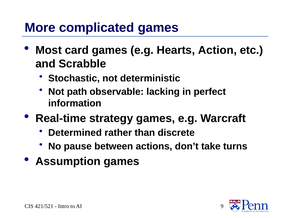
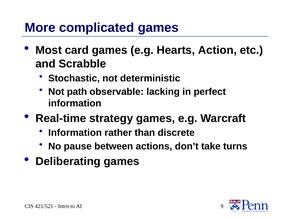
Determined: Determined -> Information (75, 132)
Assumption: Assumption -> Deliberating (68, 161)
